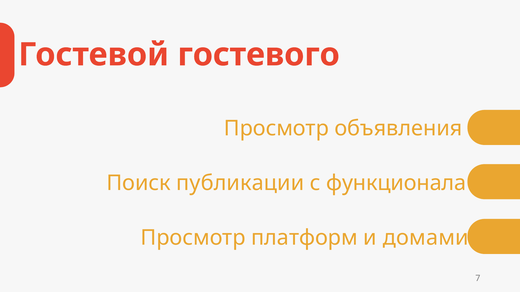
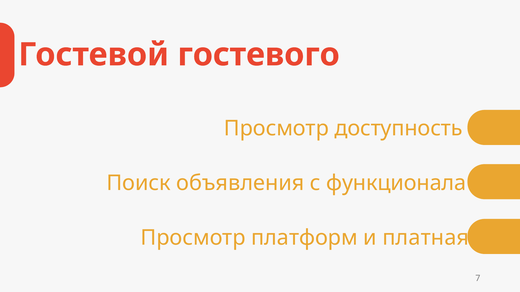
объявления: объявления -> доступность (399, 129)
публикации: публикации -> объявления (240, 184)
домами: домами -> платная (426, 238)
